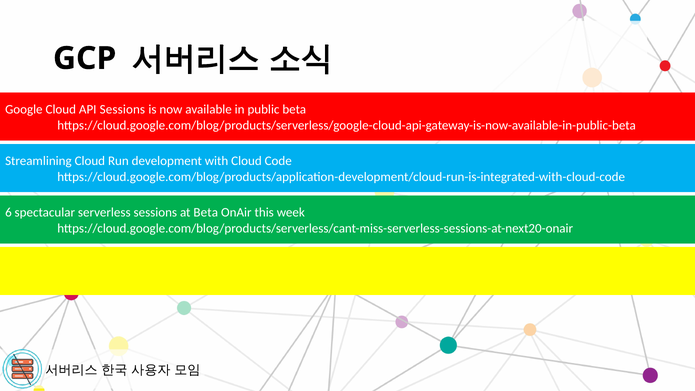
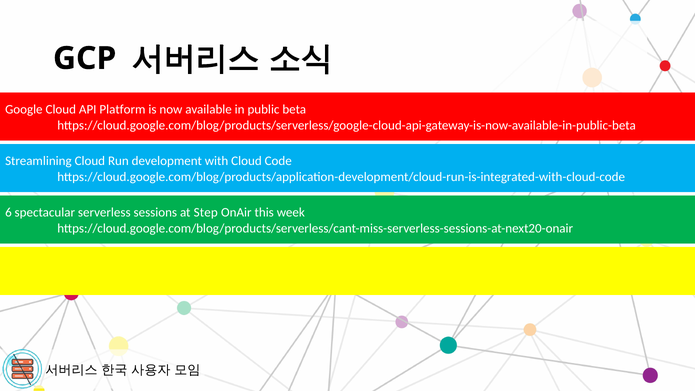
API Sessions: Sessions -> Platform (122, 110)
at Beta: Beta -> Step (206, 213)
